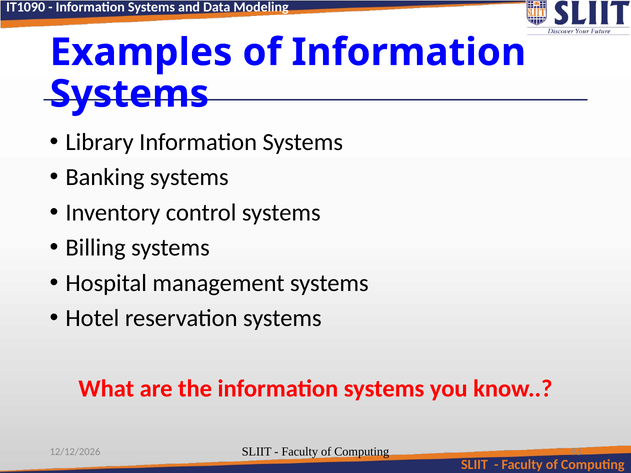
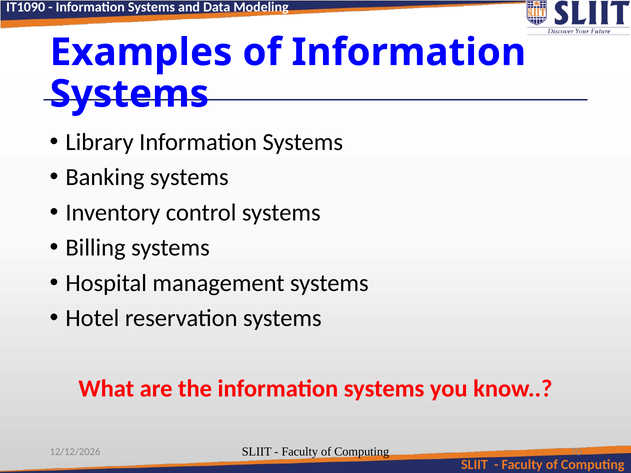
93: 93 -> 70 (576, 452)
